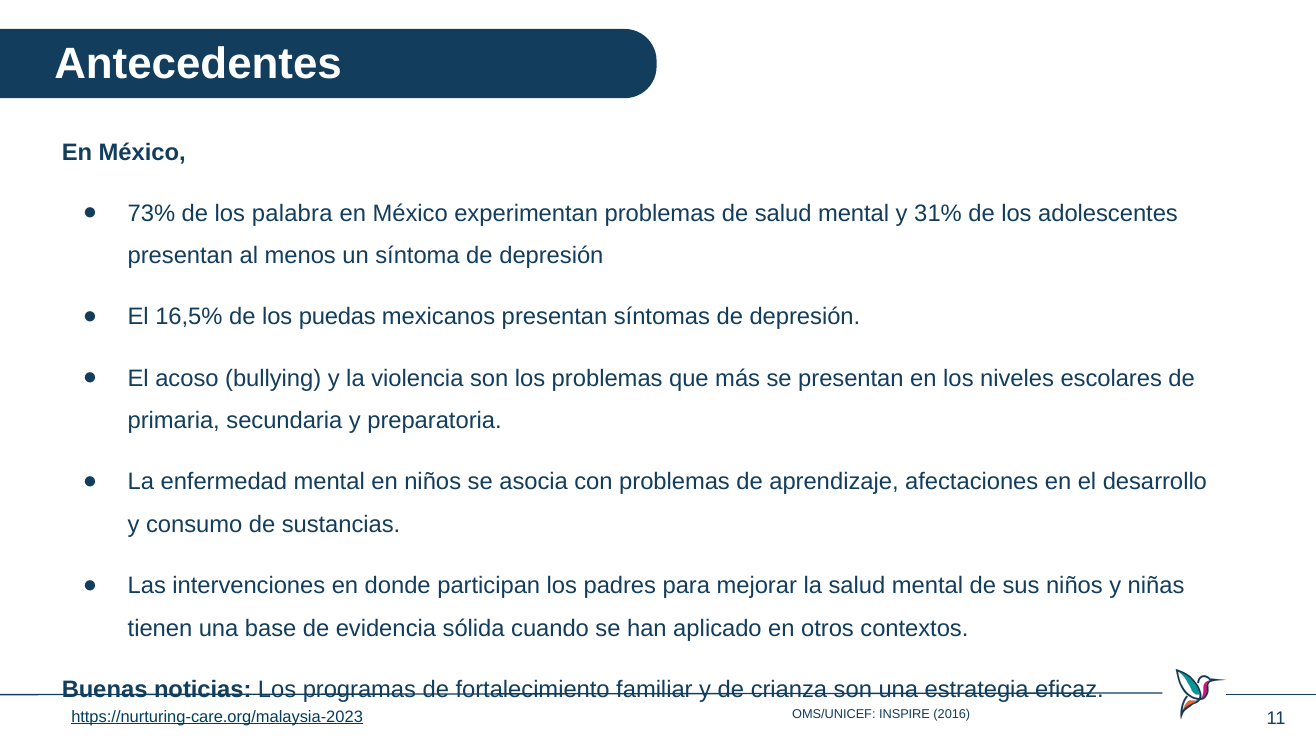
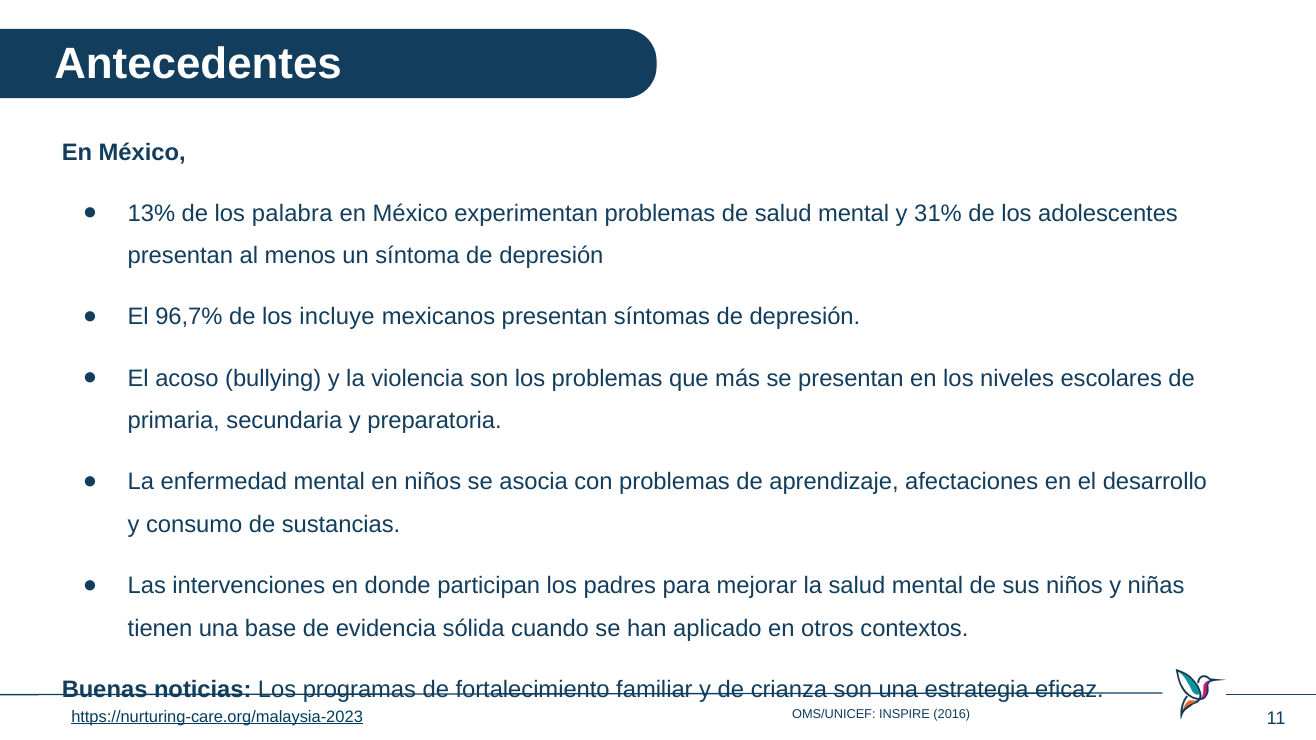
73%: 73% -> 13% (151, 213)
16,5%: 16,5% -> 96,7% (189, 317)
puedas: puedas -> incluye (337, 317)
